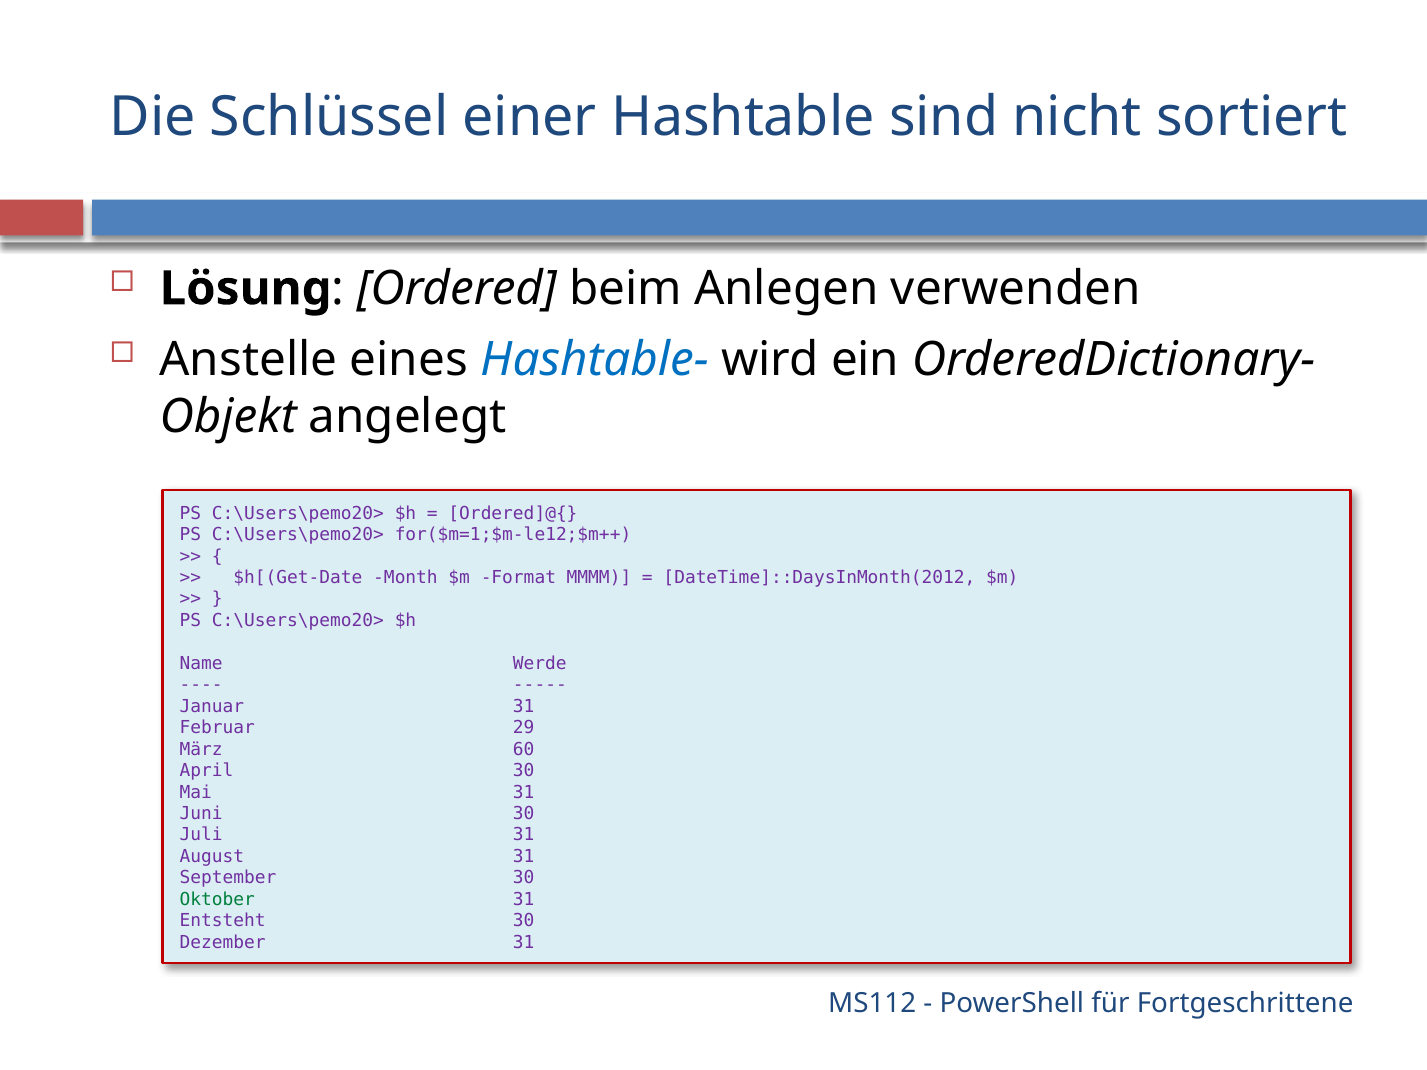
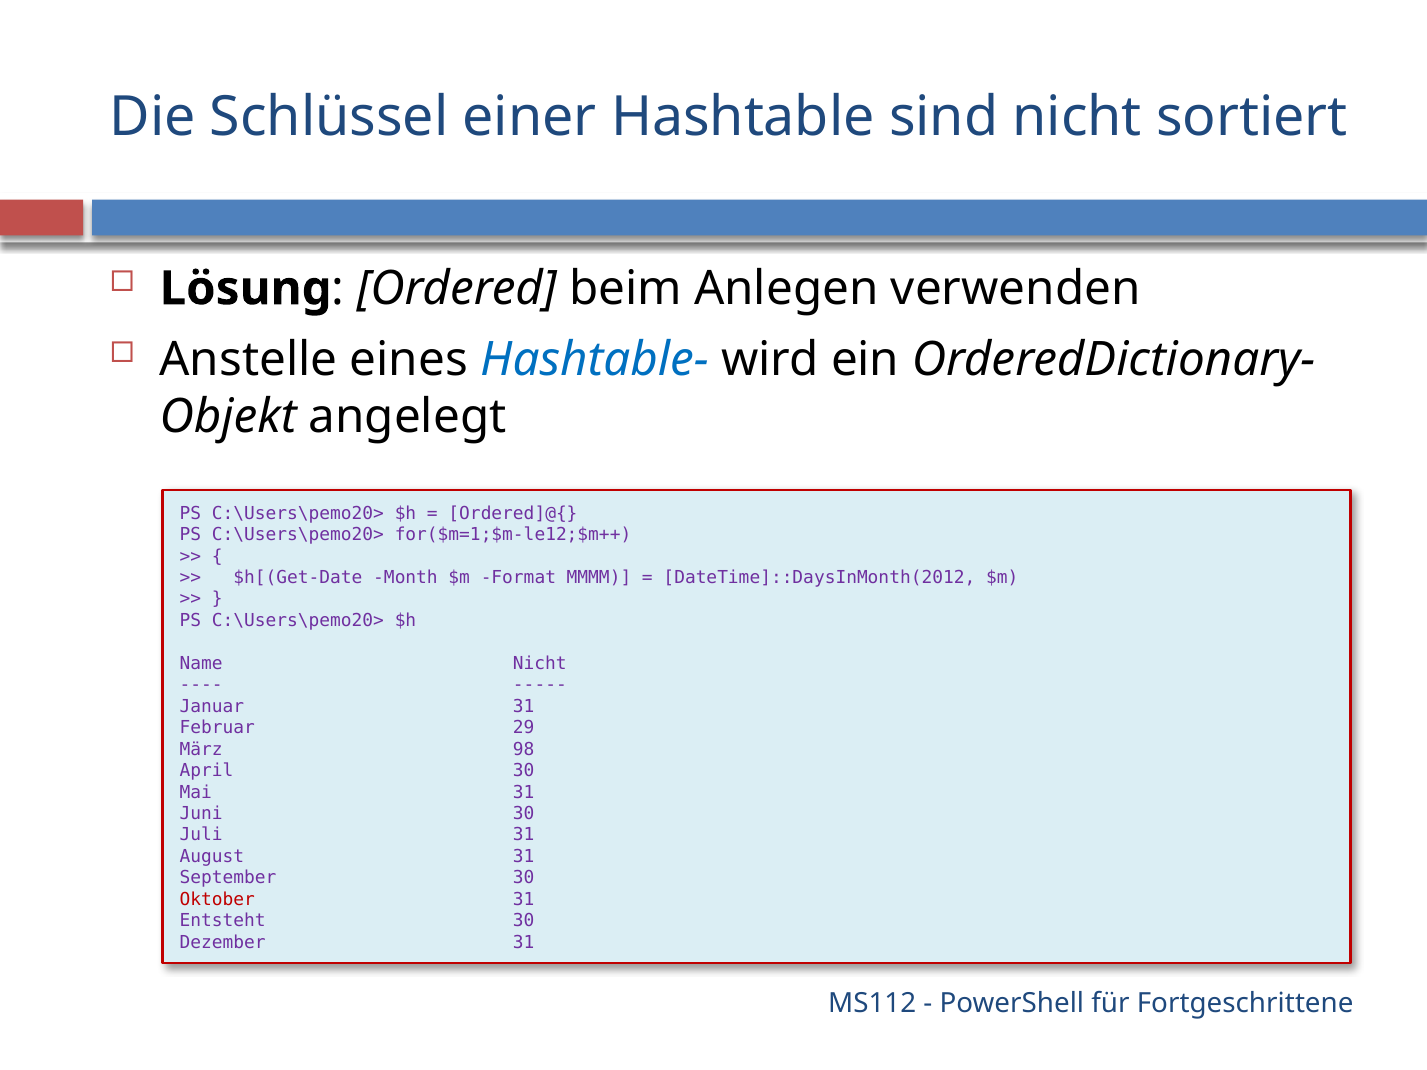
Name Werde: Werde -> Nicht (540, 664)
60: 60 -> 98 (524, 749)
Oktober colour: green -> red (217, 900)
